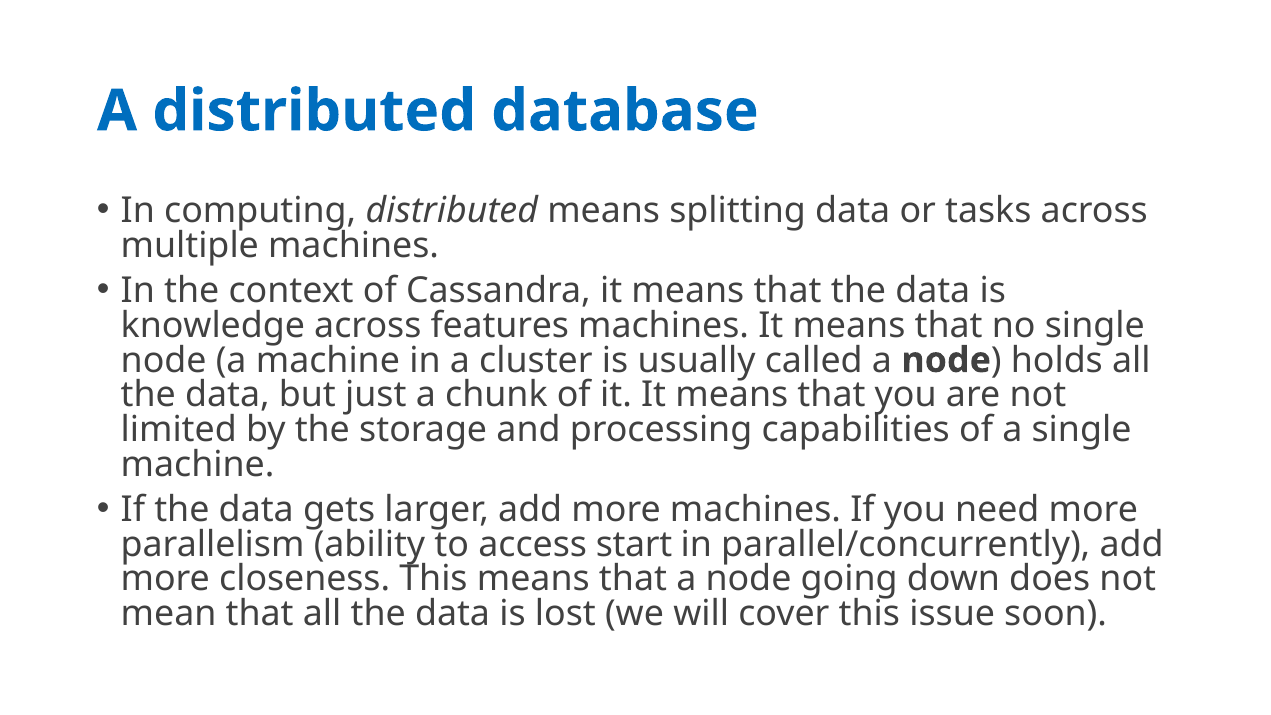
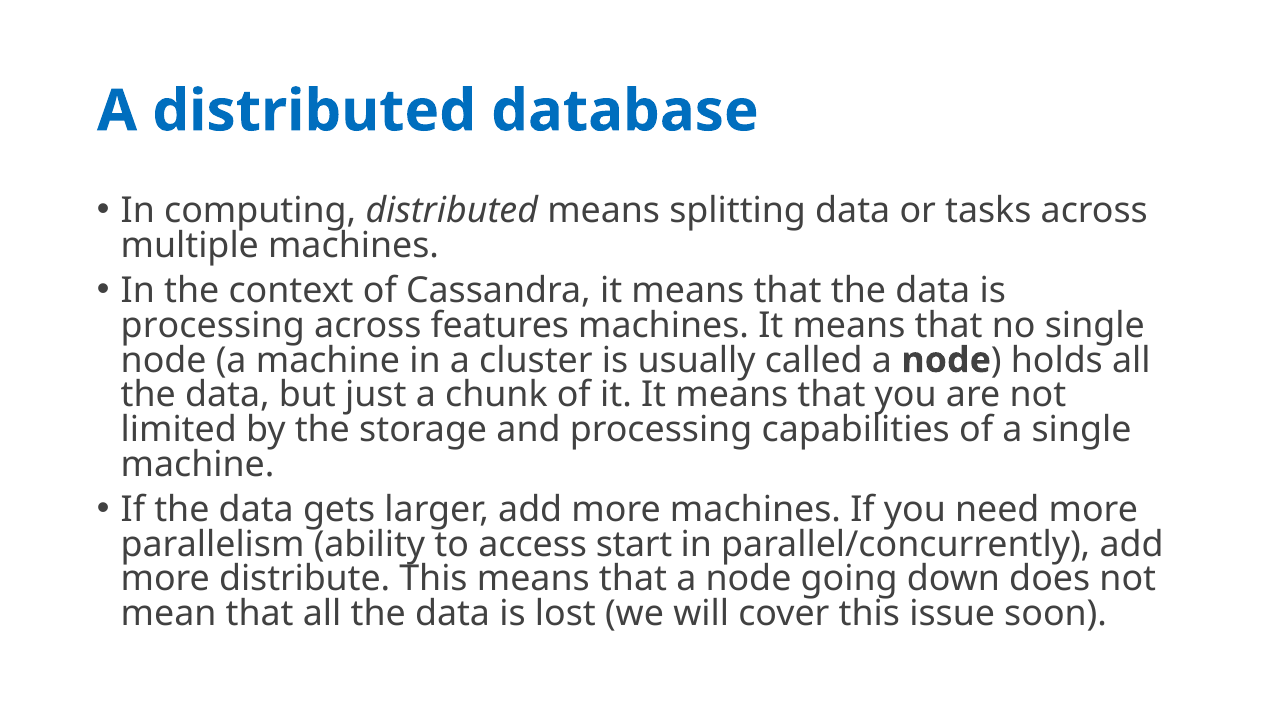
knowledge: knowledge -> processing (213, 325)
closeness: closeness -> distribute (305, 579)
